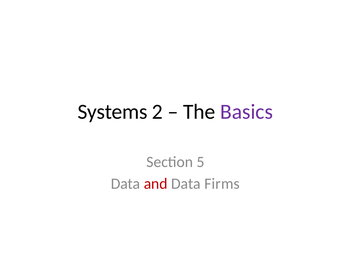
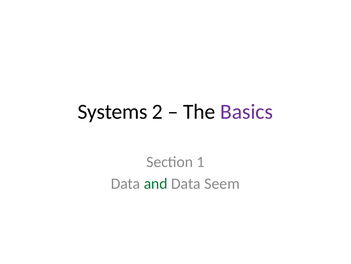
5: 5 -> 1 (201, 161)
and colour: red -> green (156, 183)
Firms: Firms -> Seem (222, 183)
